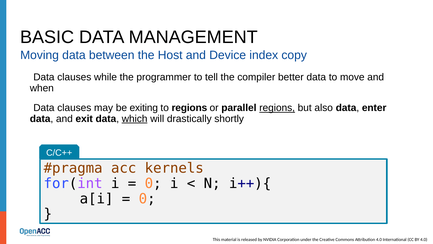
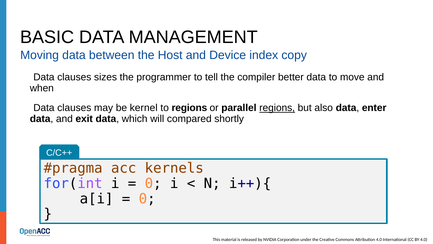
while: while -> sizes (106, 77)
exiting: exiting -> kernel (144, 108)
which underline: present -> none (135, 119)
drastically: drastically -> compared (189, 119)
